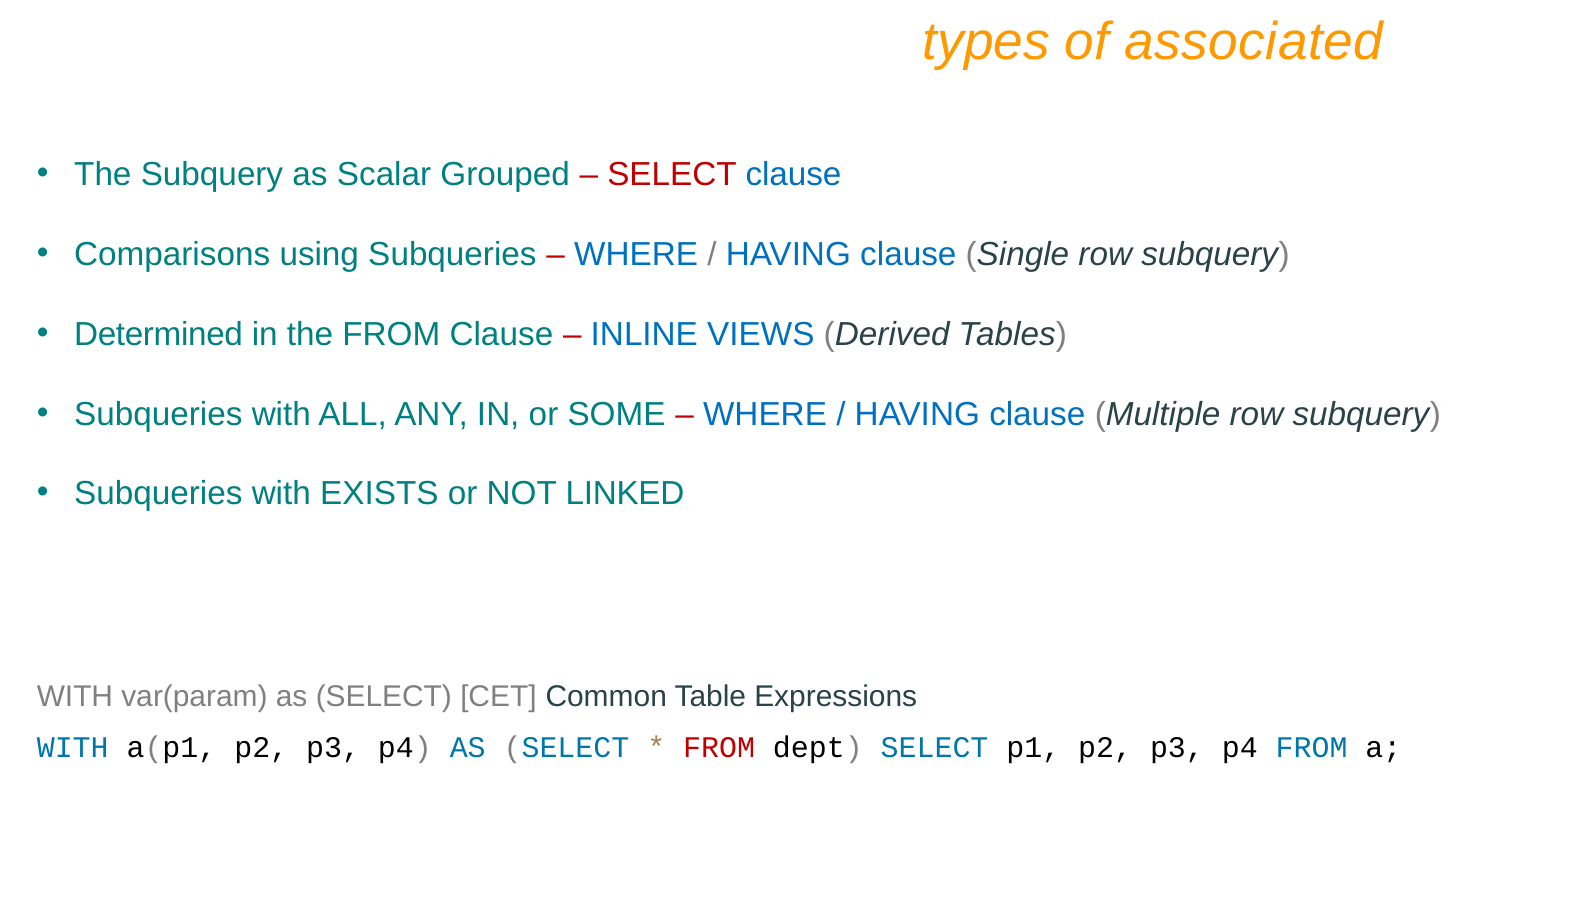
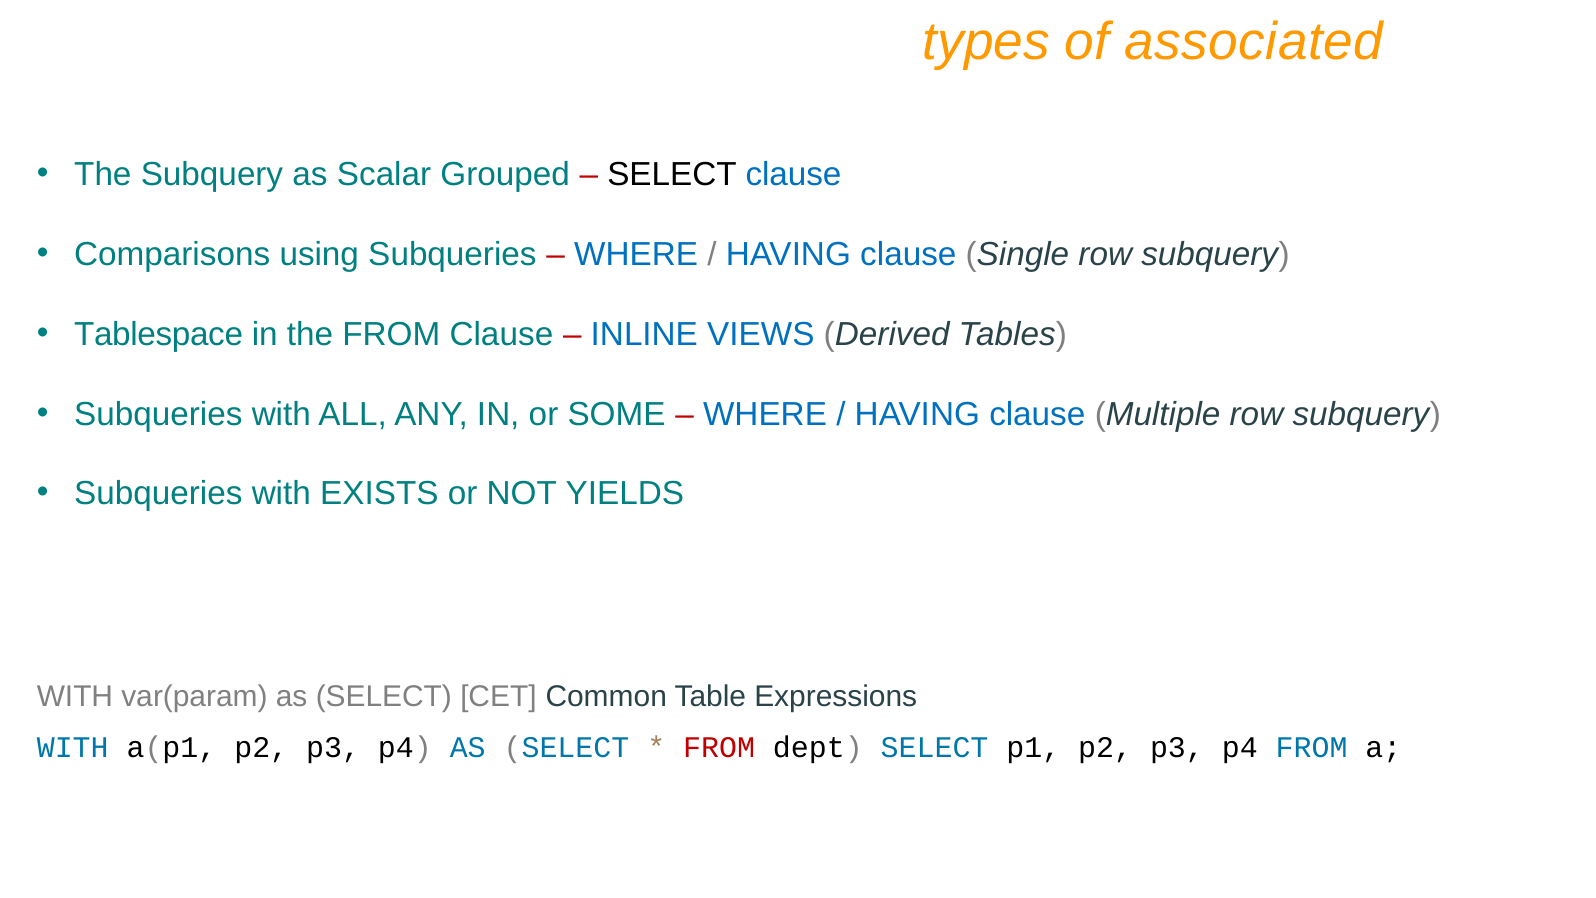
SELECT colour: red -> black (672, 174)
Determined: Determined -> Tablespace (159, 334)
LINKED: LINKED -> YIELDS (625, 494)
